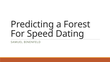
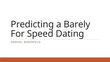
Forest: Forest -> Barely (77, 24)
